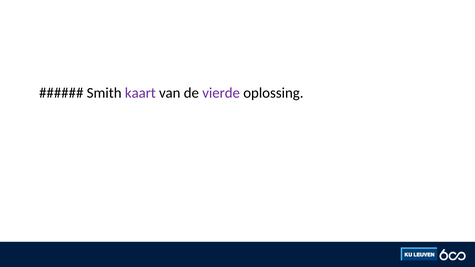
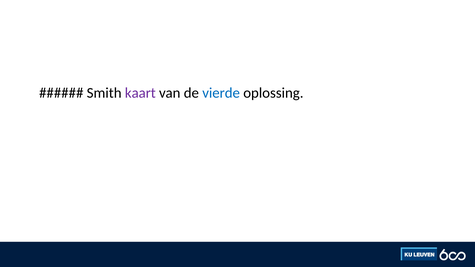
vierde colour: purple -> blue (221, 93)
